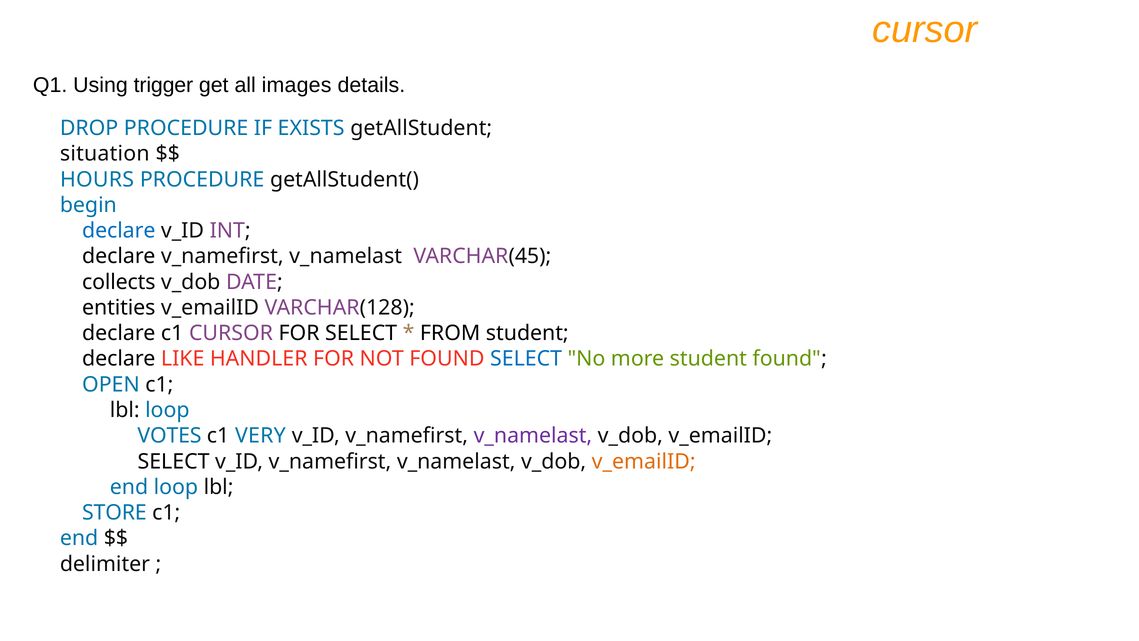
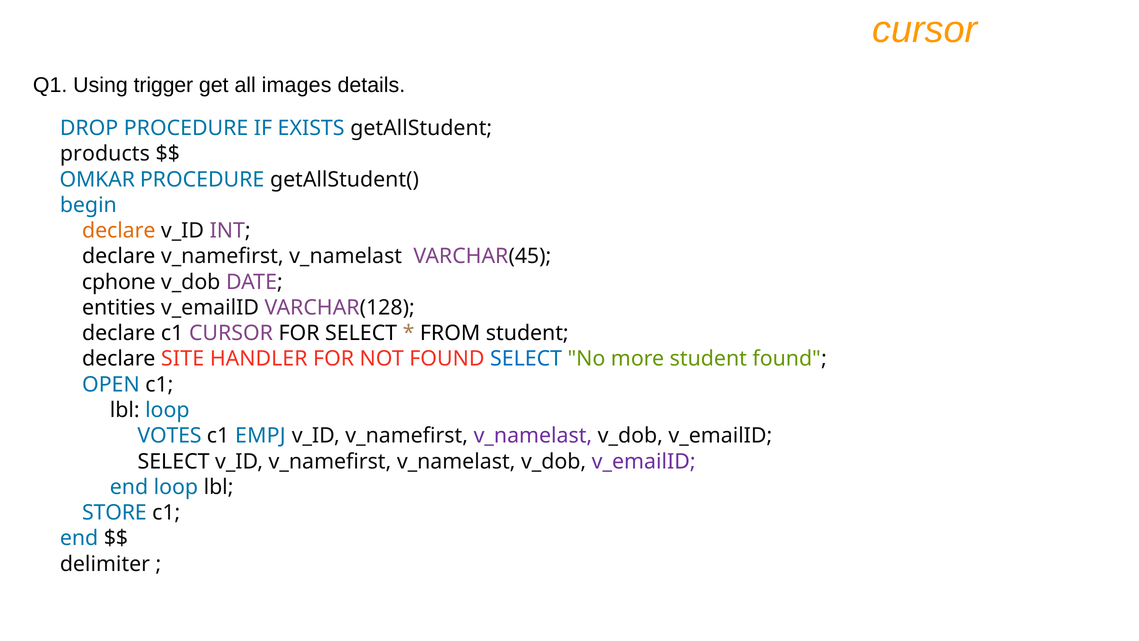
situation: situation -> products (105, 154)
HOURS: HOURS -> OMKAR (97, 179)
declare colour: blue -> orange (119, 231)
collects: collects -> cphone (119, 282)
LIKE: LIKE -> SITE (183, 359)
VERY: VERY -> EMPJ (260, 436)
v_emailID colour: orange -> purple (644, 461)
